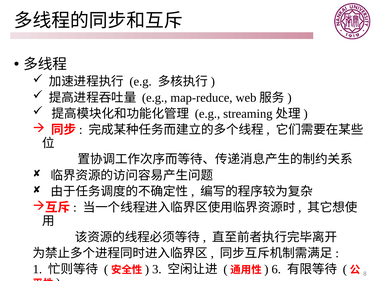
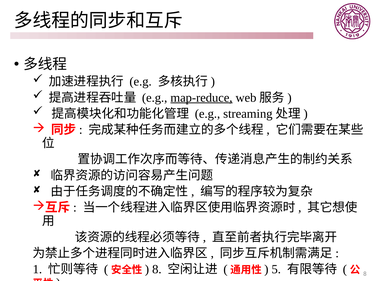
map-reduce underline: none -> present (201, 98)
3: 3 -> 8 (157, 270)
6: 6 -> 5 (276, 270)
